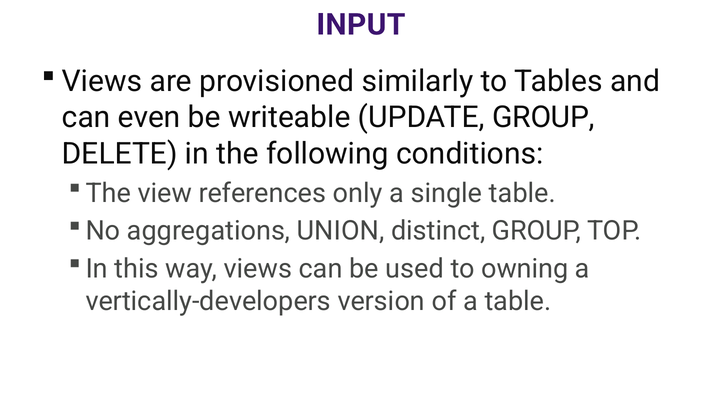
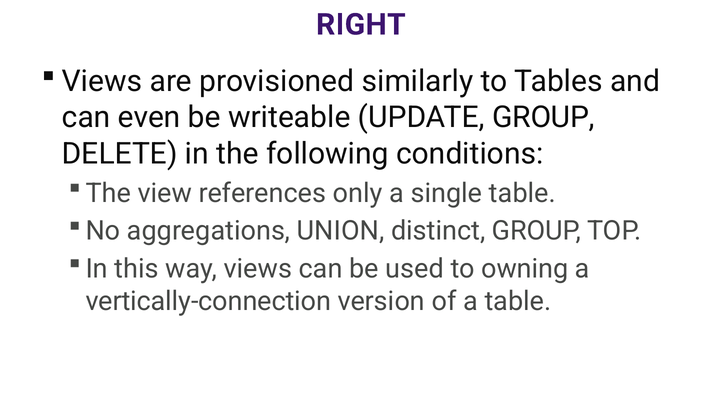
INPUT: INPUT -> RIGHT (361, 25)
vertically-developers: vertically-developers -> vertically-connection (208, 301)
